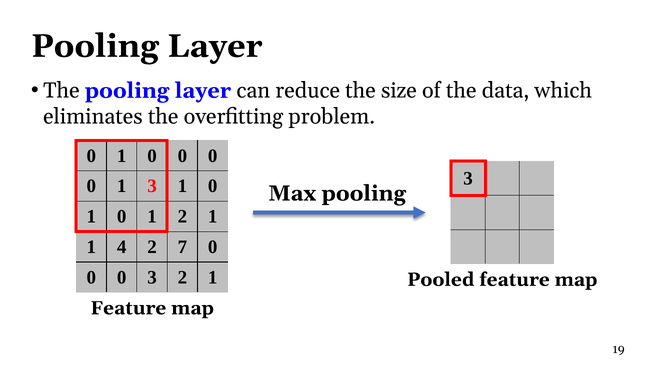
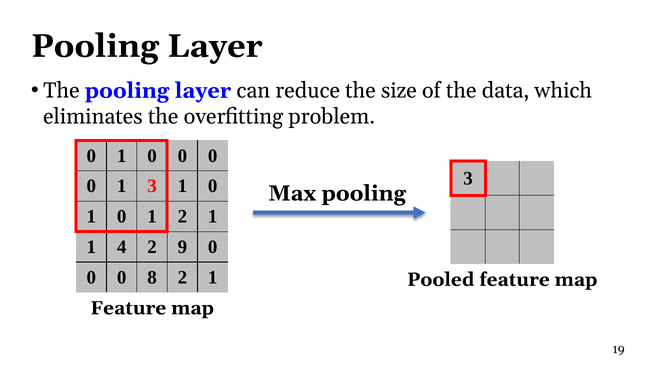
7: 7 -> 9 (182, 247)
0 3: 3 -> 8 (152, 277)
